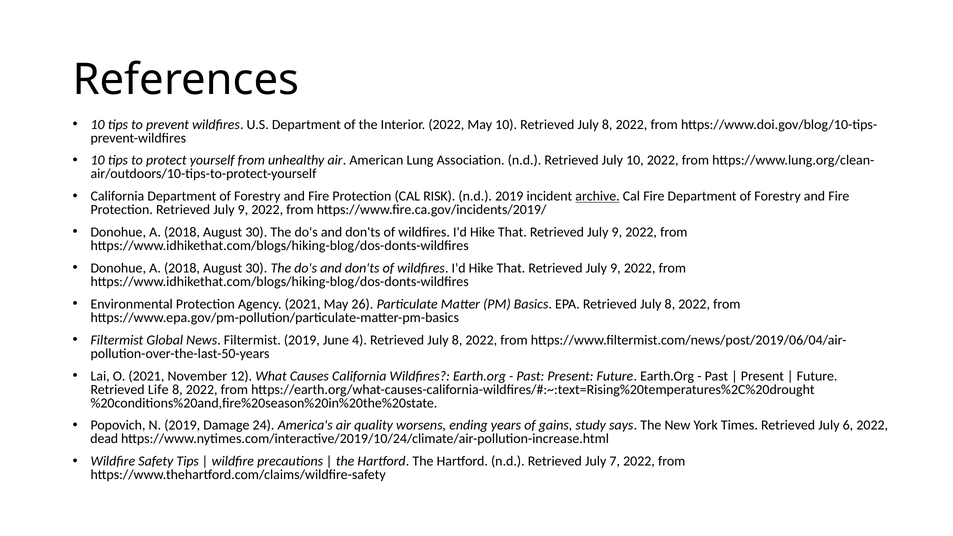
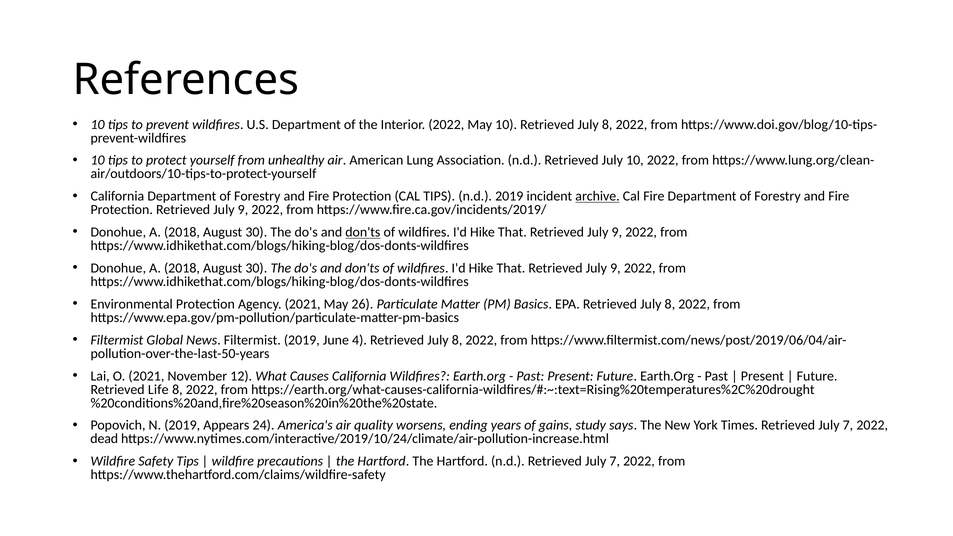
CAL RISK: RISK -> TIPS (439, 196)
don'ts underline: none -> present (363, 232)
Damage: Damage -> Appears (226, 425)
Times Retrieved July 6: 6 -> 7 (848, 425)
